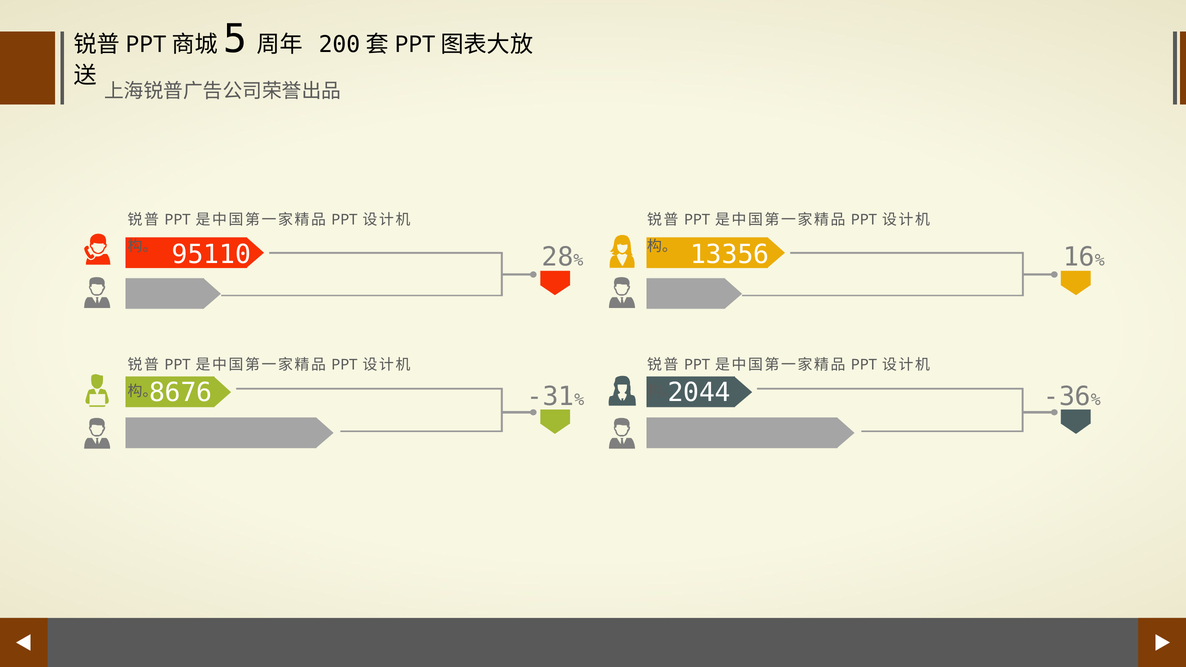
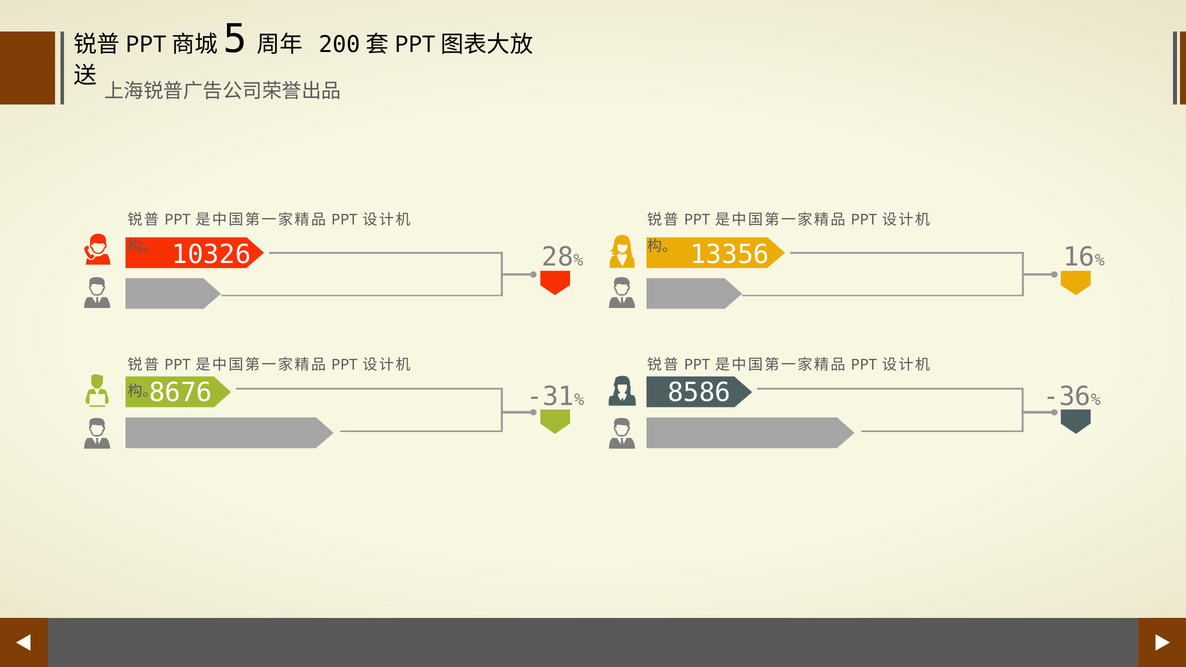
95110: 95110 -> 10326 (211, 255)
2044: 2044 -> 8586 (699, 393)
